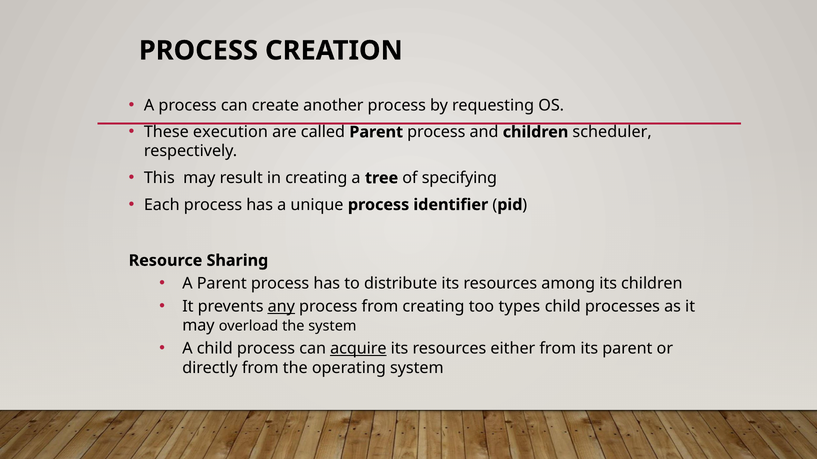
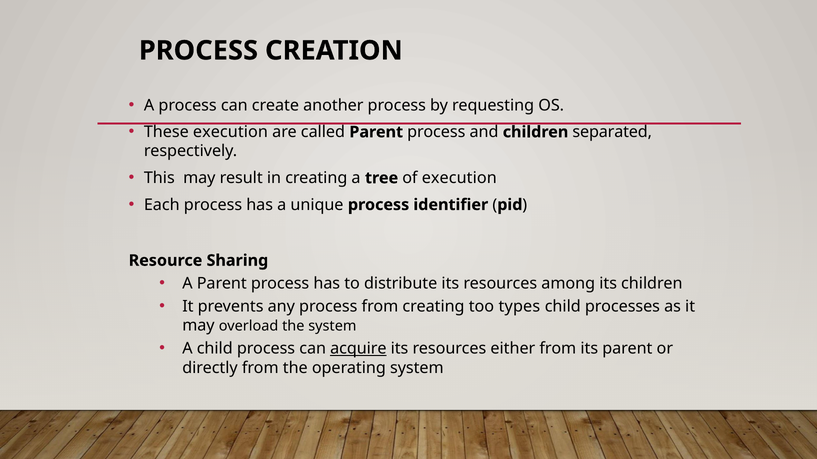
scheduler: scheduler -> separated (612, 132)
of specifying: specifying -> execution (459, 178)
any underline: present -> none (281, 307)
